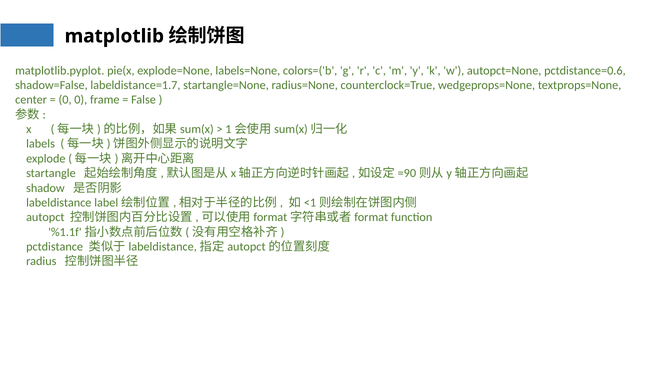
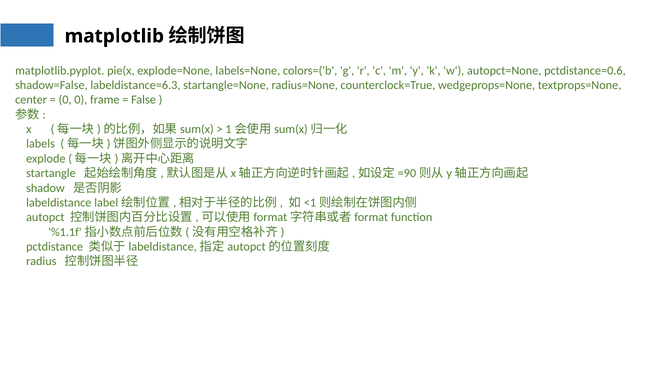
labeldistance=1.7: labeldistance=1.7 -> labeldistance=6.3 (135, 85)
